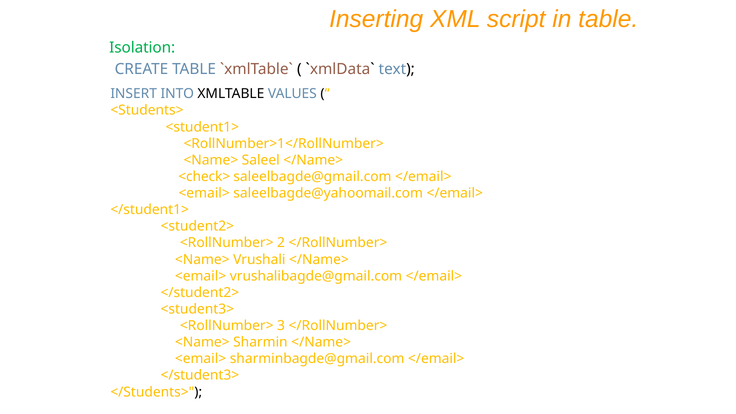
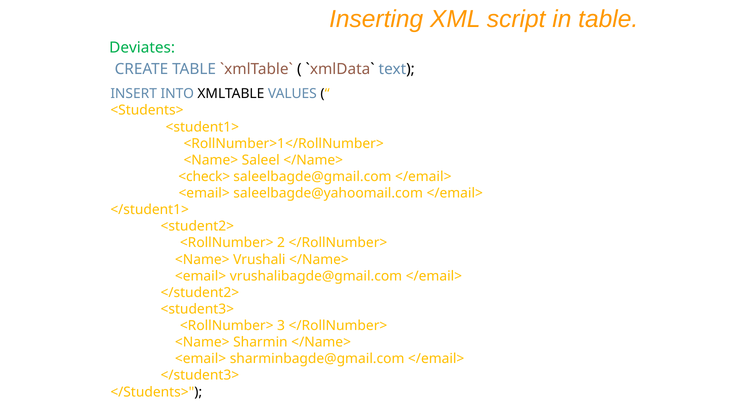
Isolation: Isolation -> Deviates (142, 47)
